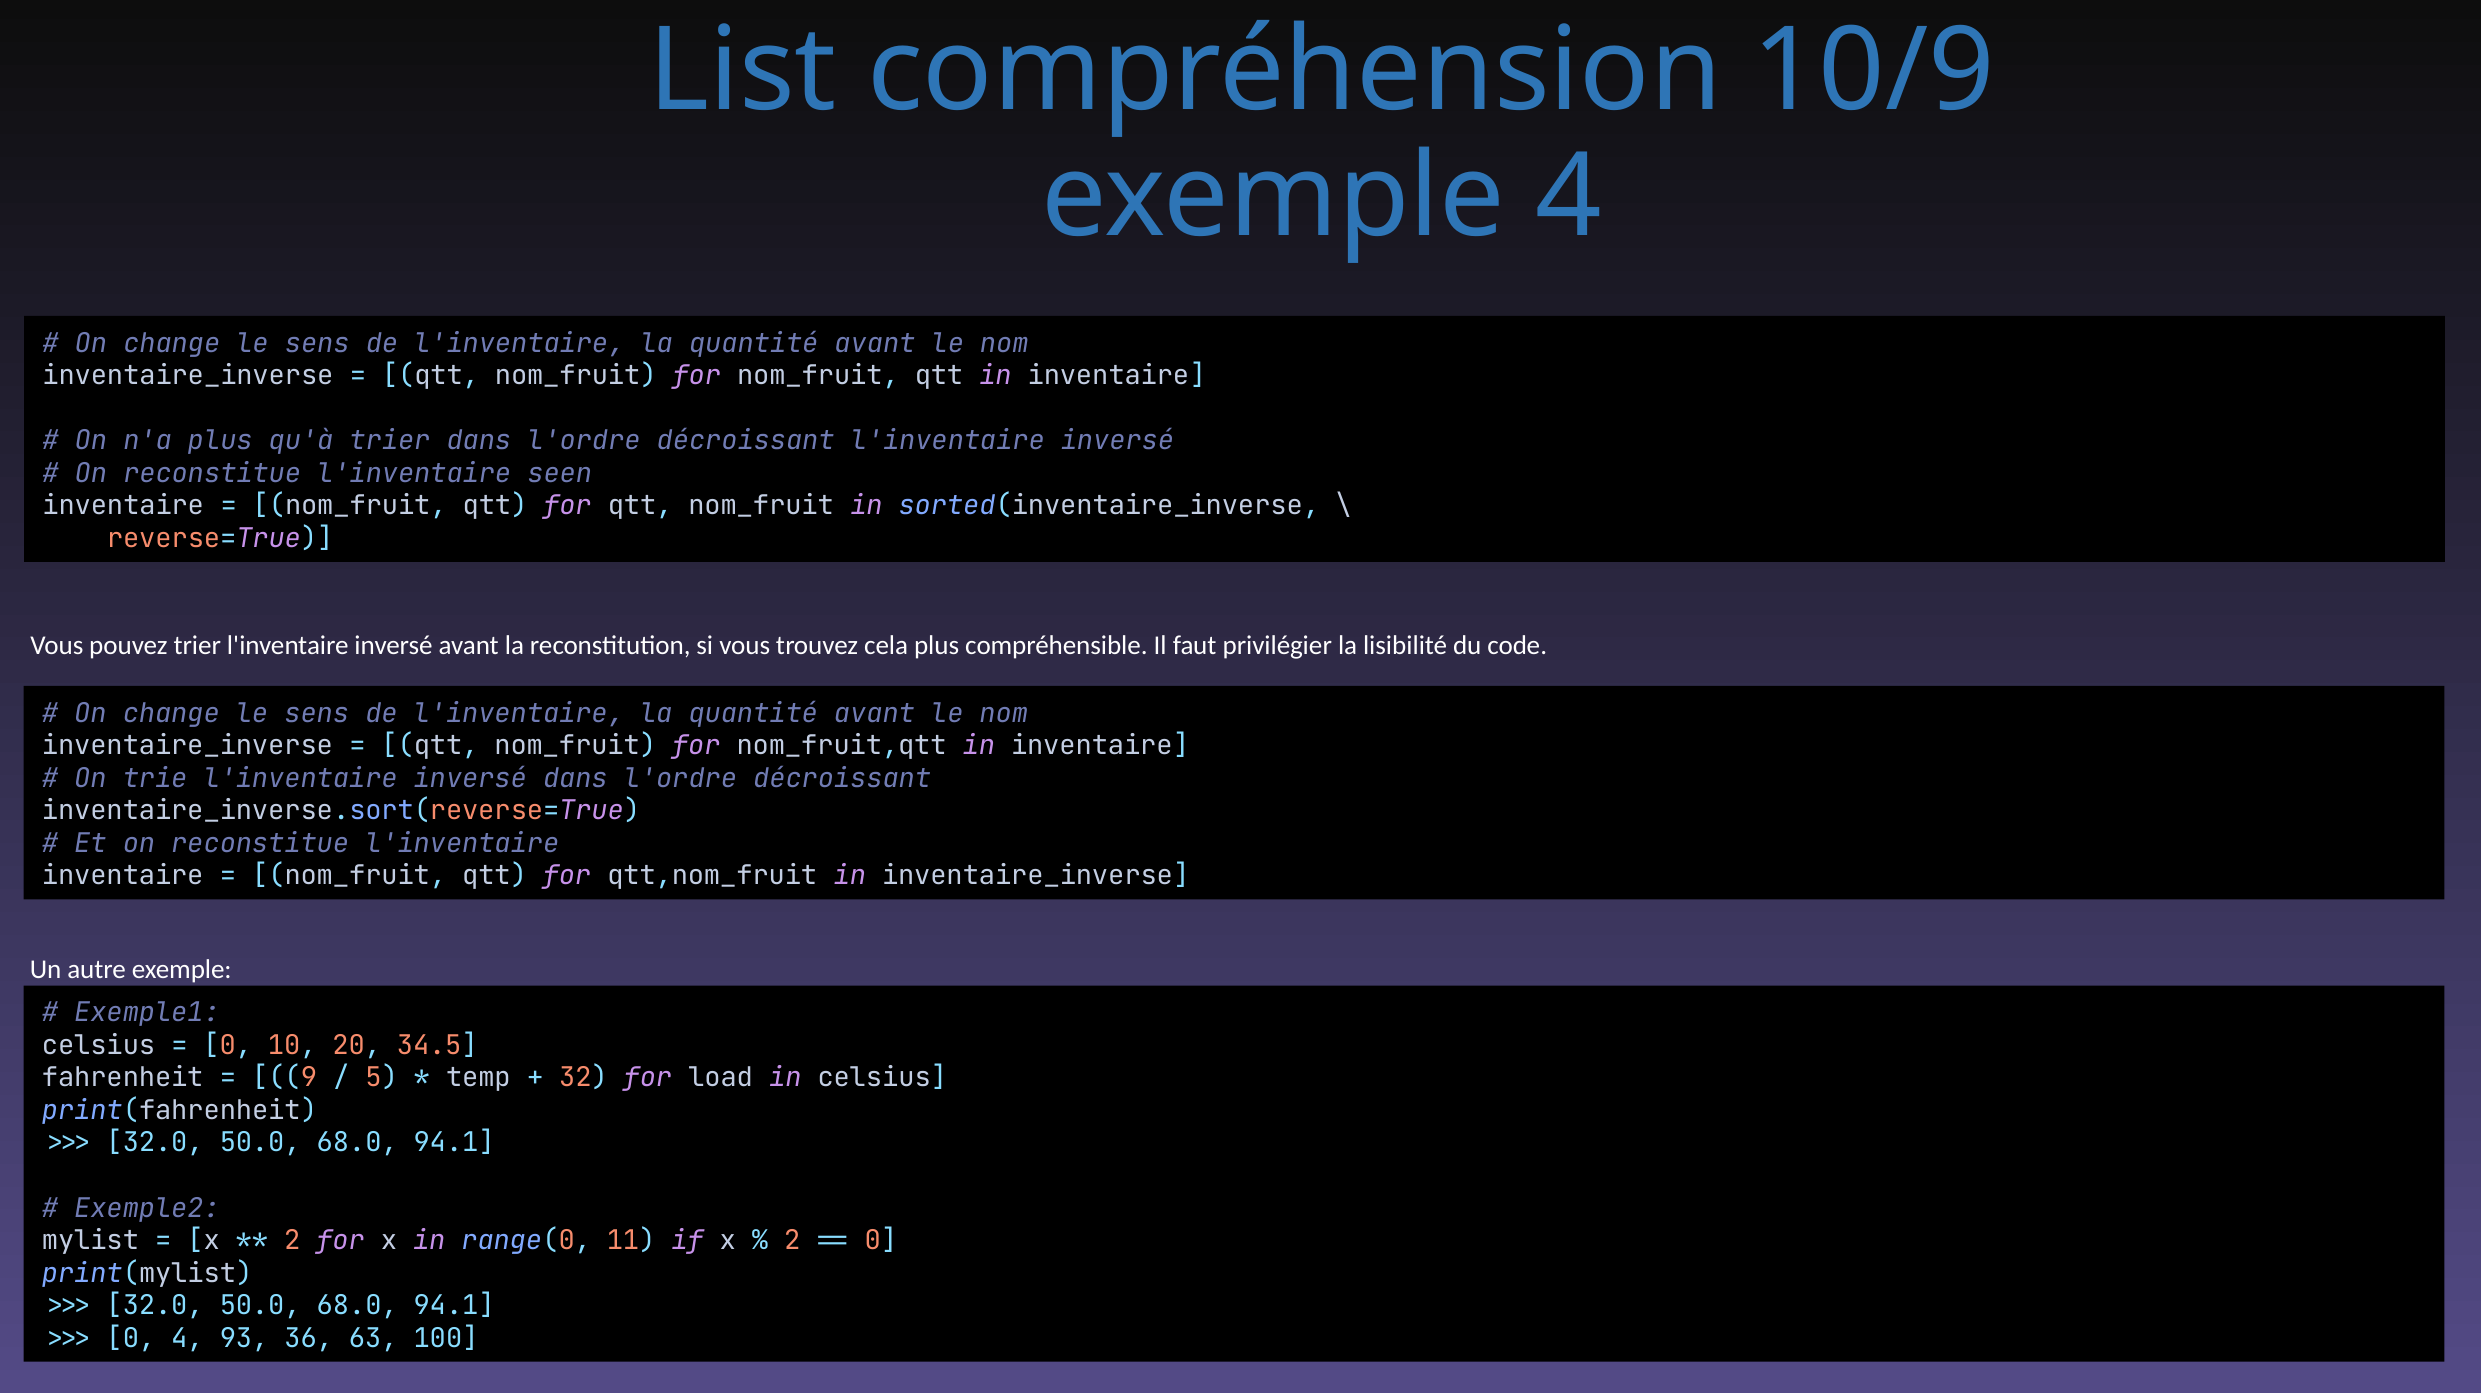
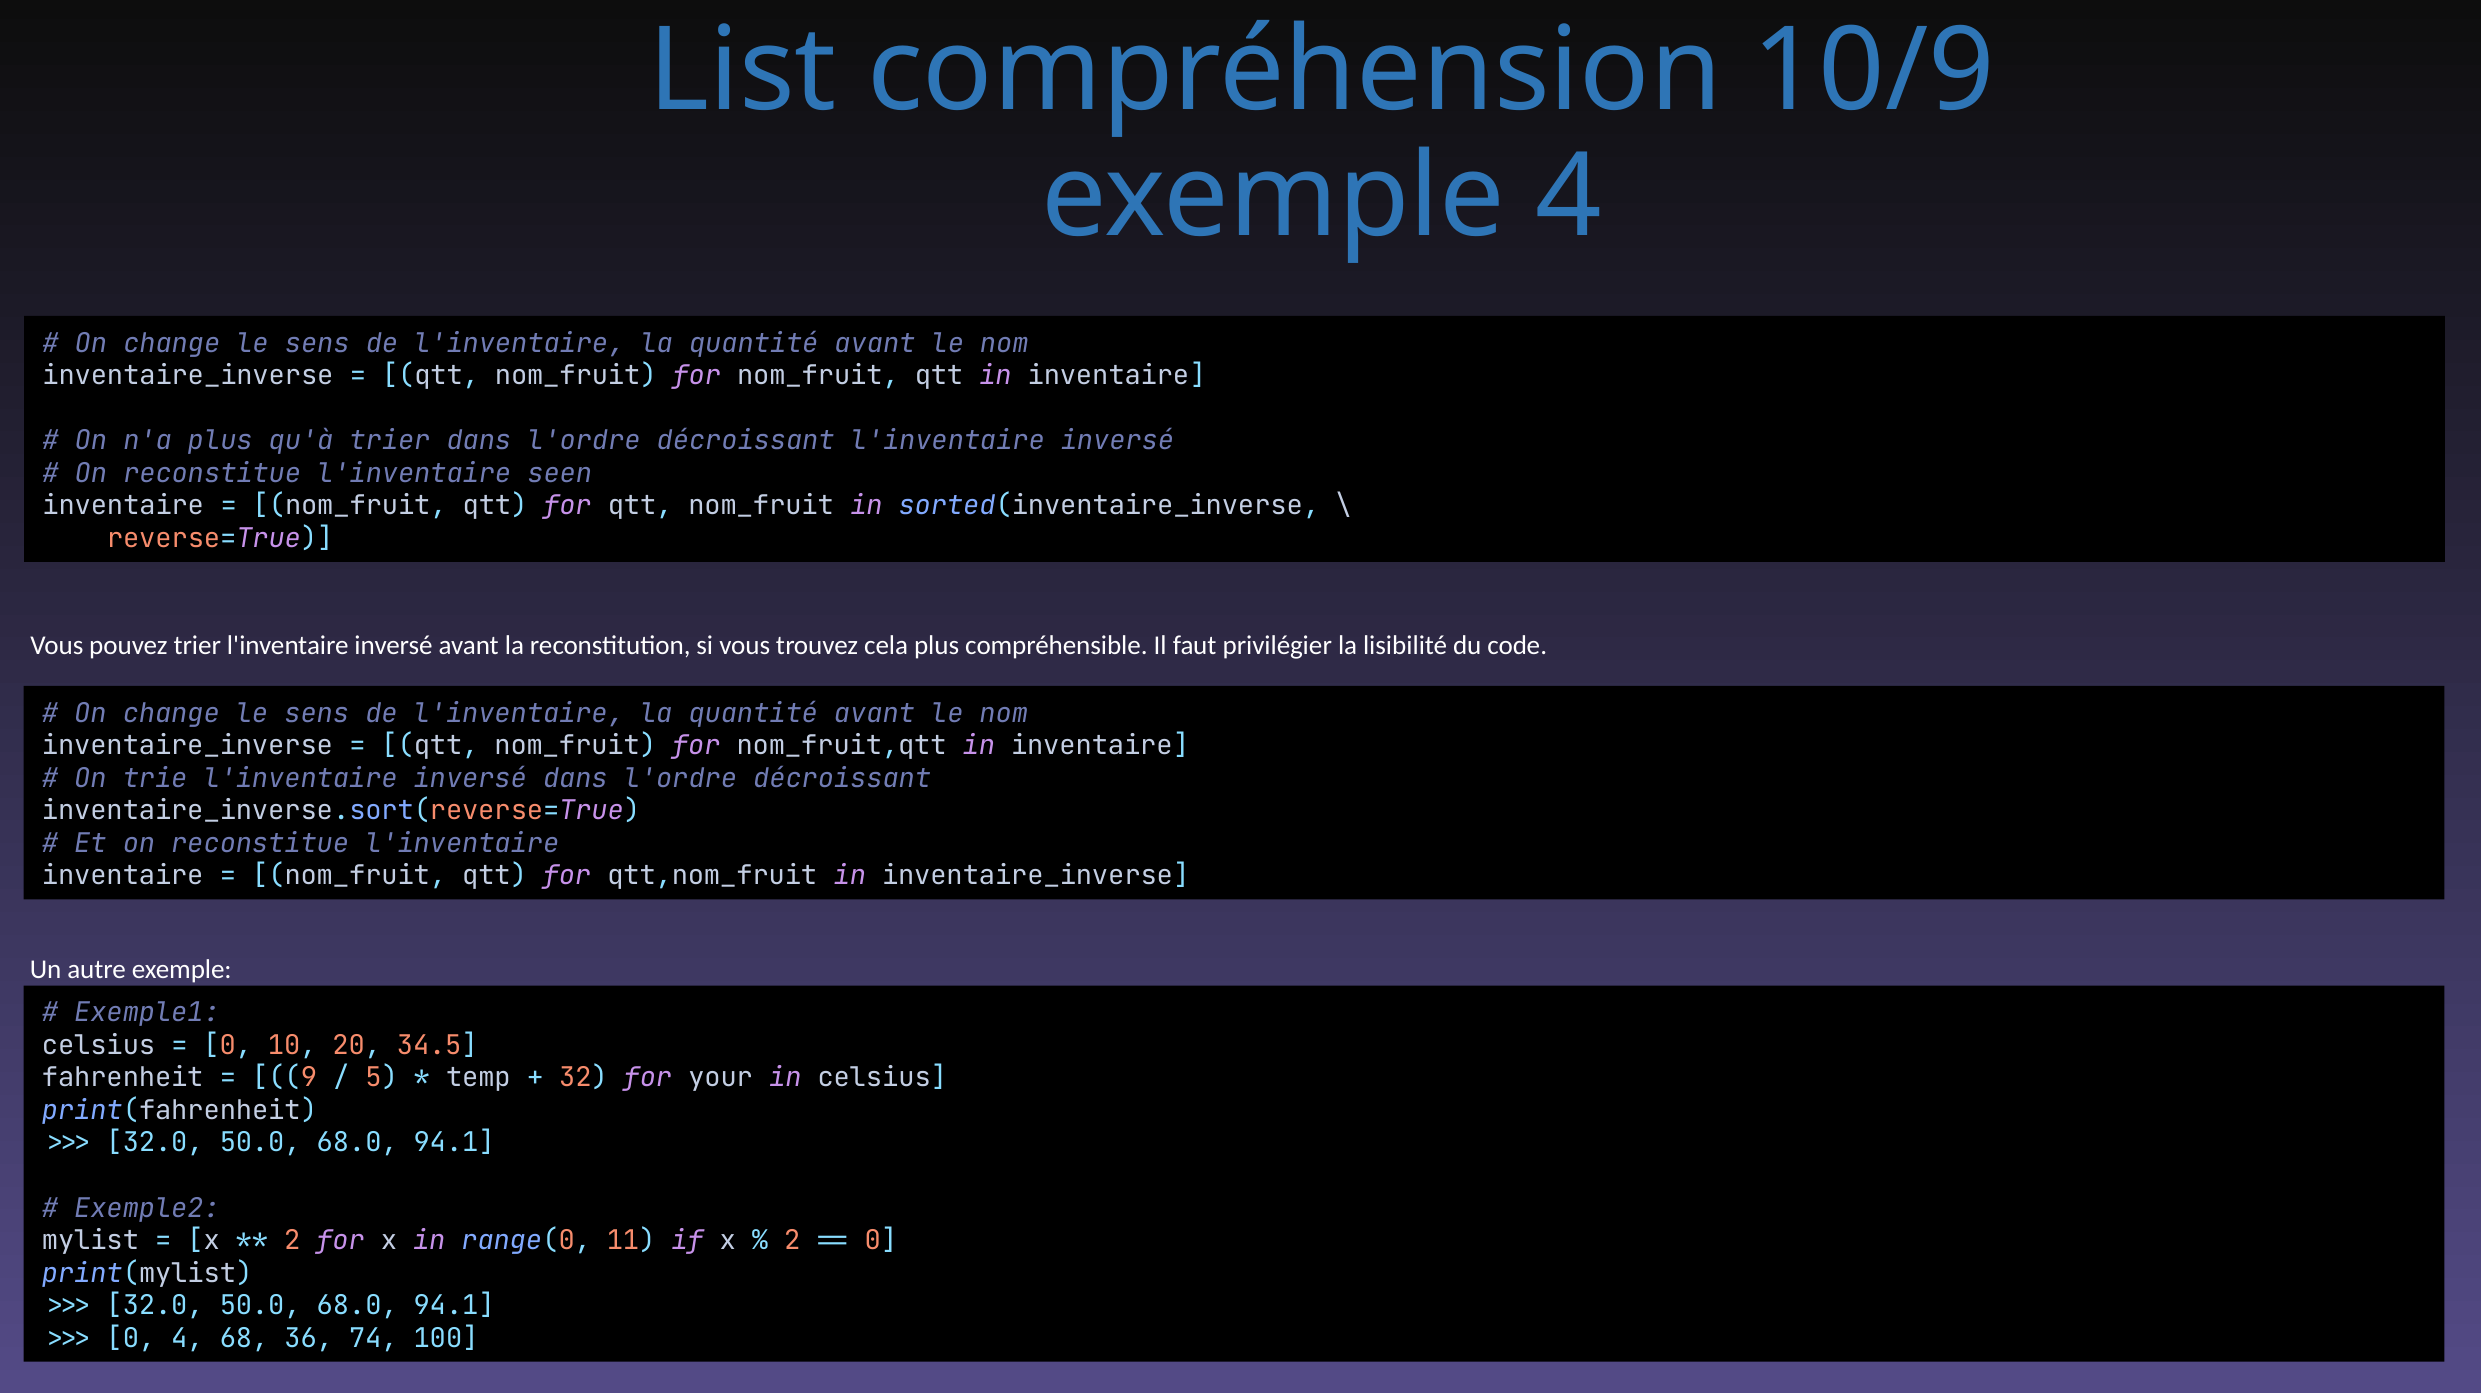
load: load -> your (721, 1078)
93: 93 -> 68 (244, 1338)
63: 63 -> 74 (373, 1338)
